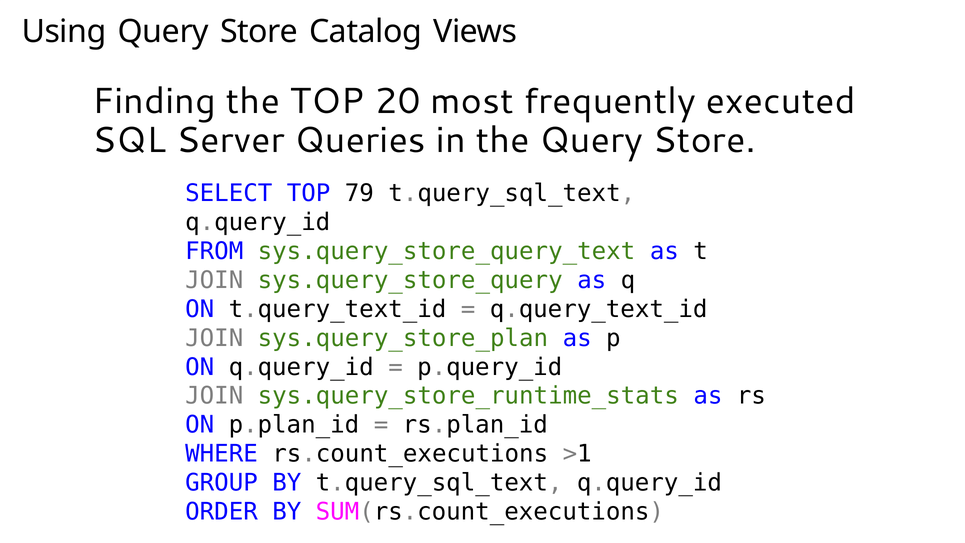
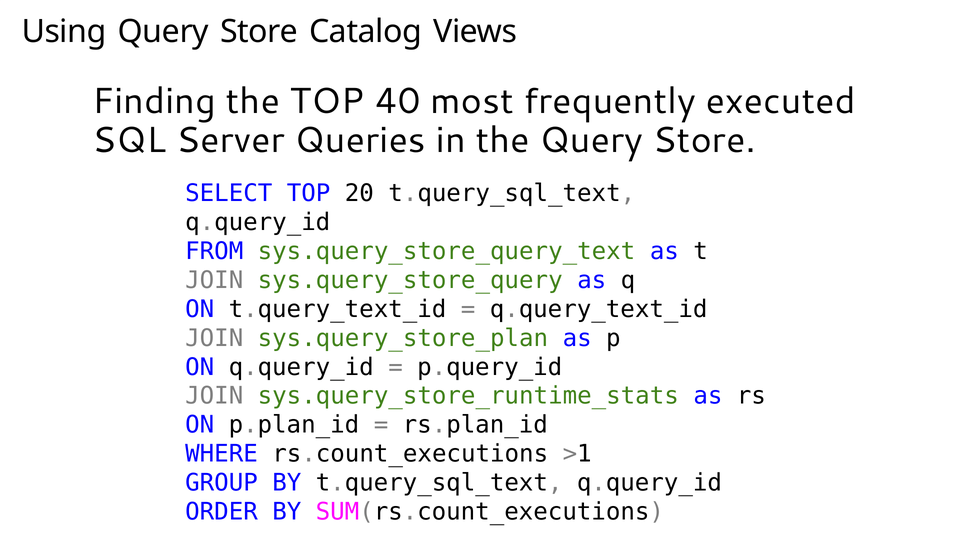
20: 20 -> 40 (398, 101)
79: 79 -> 20 (359, 193)
